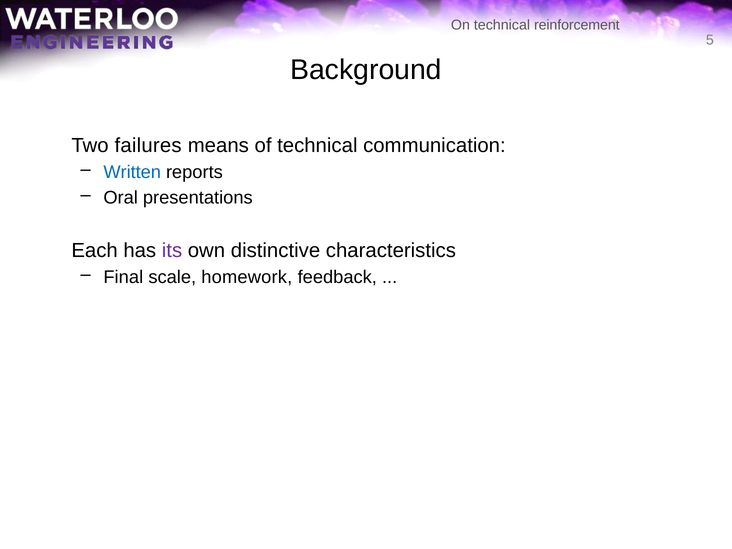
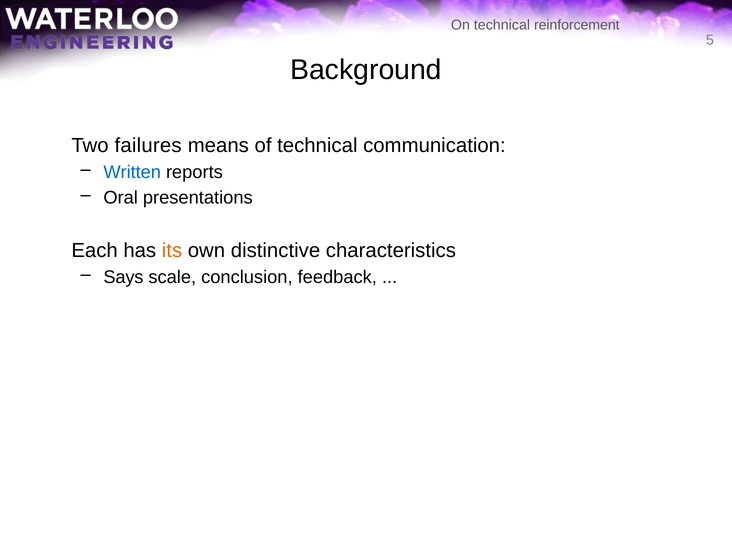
its colour: purple -> orange (172, 251)
Final: Final -> Says (123, 277)
homework: homework -> conclusion (247, 277)
